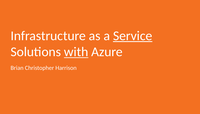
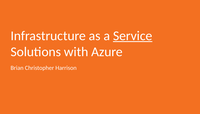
with underline: present -> none (76, 52)
